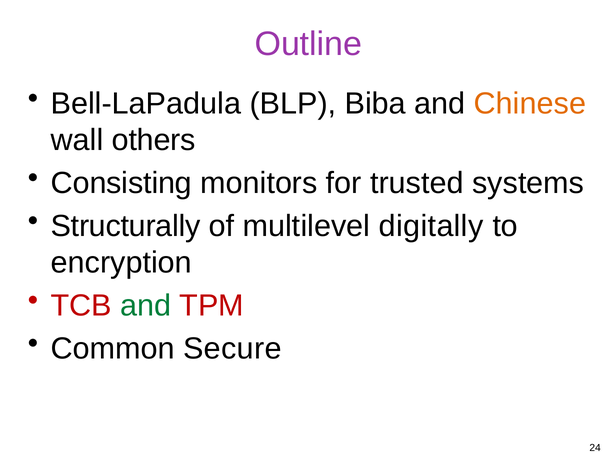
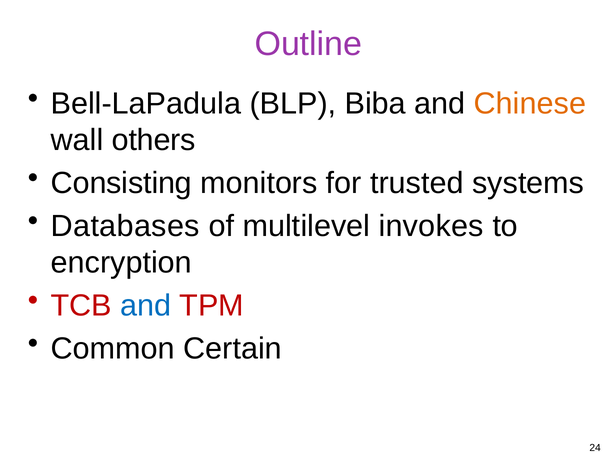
Structurally: Structurally -> Databases (125, 226)
digitally: digitally -> invokes (431, 226)
and colour: green -> blue (146, 306)
Secure: Secure -> Certain (233, 348)
